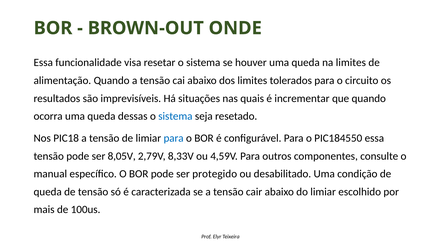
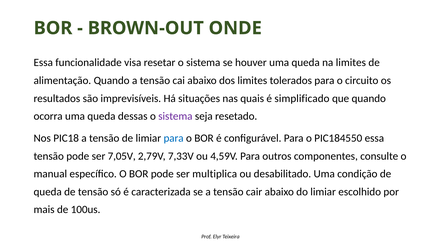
incrementar: incrementar -> simplificado (302, 98)
sistema colour: blue -> purple (175, 116)
8,05V: 8,05V -> 7,05V (122, 156)
8,33V: 8,33V -> 7,33V (181, 156)
protegido: protegido -> multiplica (215, 174)
